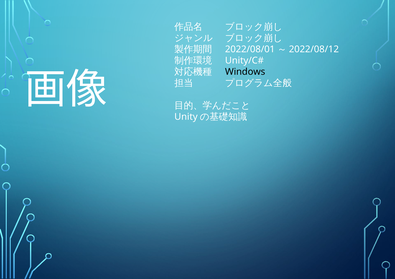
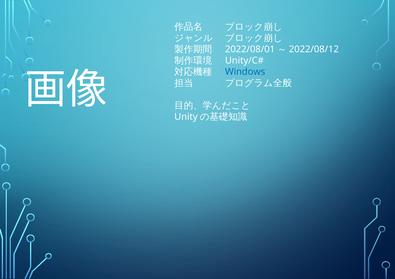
Windows colour: black -> blue (245, 72)
